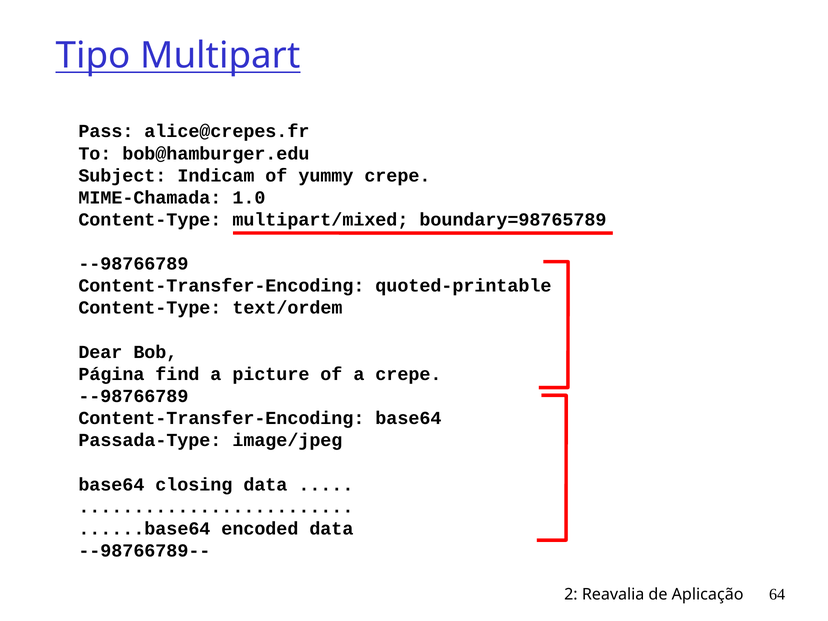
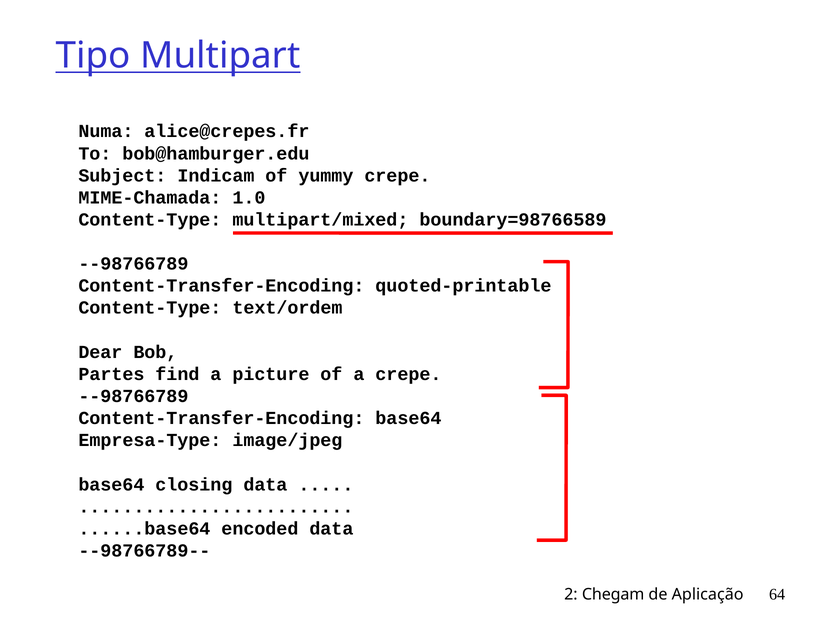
Pass: Pass -> Numa (106, 131)
boundary=98765789: boundary=98765789 -> boundary=98766589 (513, 220)
Página: Página -> Partes (111, 374)
Passada-Type: Passada-Type -> Empresa-Type (150, 440)
Reavalia: Reavalia -> Chegam (613, 595)
